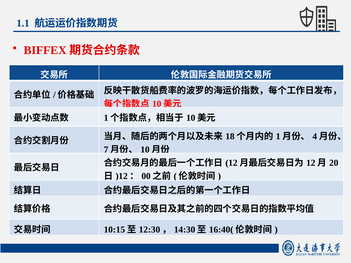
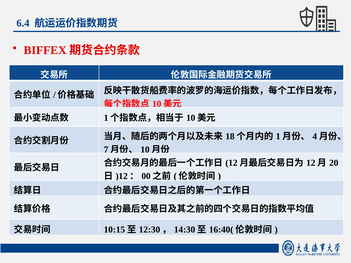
1.1: 1.1 -> 6.4 (23, 23)
